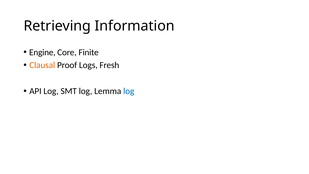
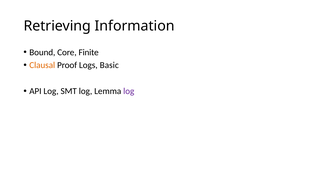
Engine: Engine -> Bound (42, 52)
Fresh: Fresh -> Basic (109, 65)
log colour: blue -> purple (129, 91)
